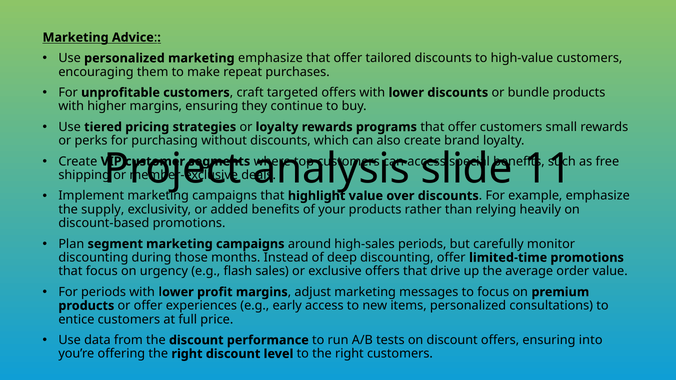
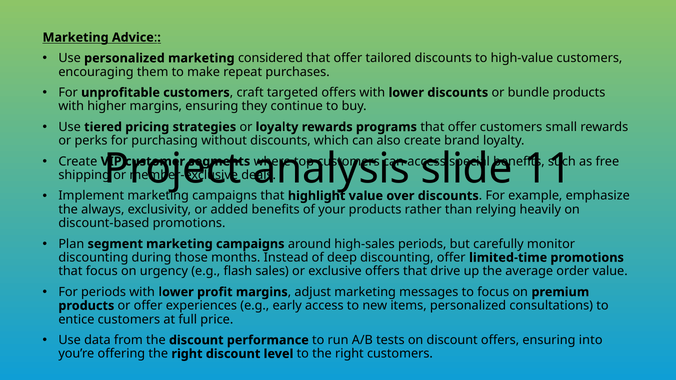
marketing emphasize: emphasize -> considered (271, 58)
supply: supply -> always (103, 210)
